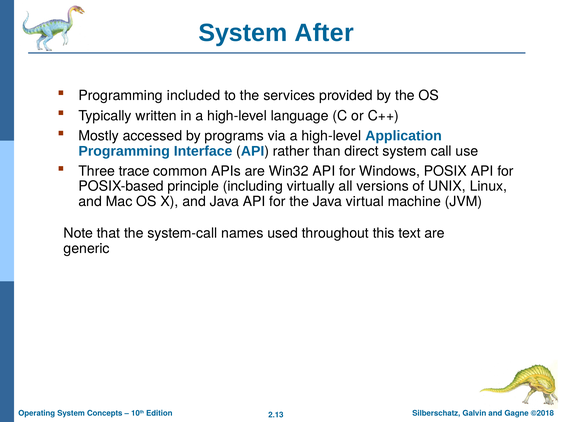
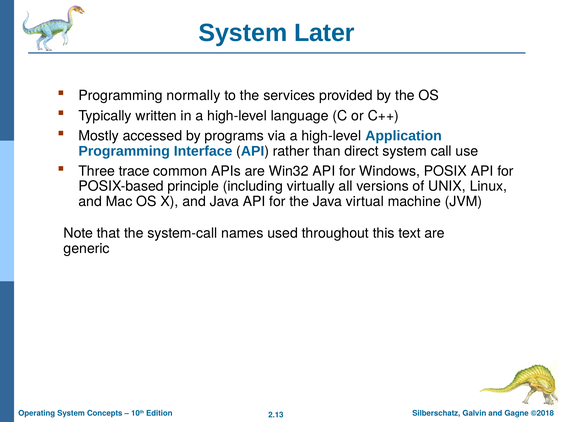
After: After -> Later (324, 33)
included: included -> normally (194, 96)
